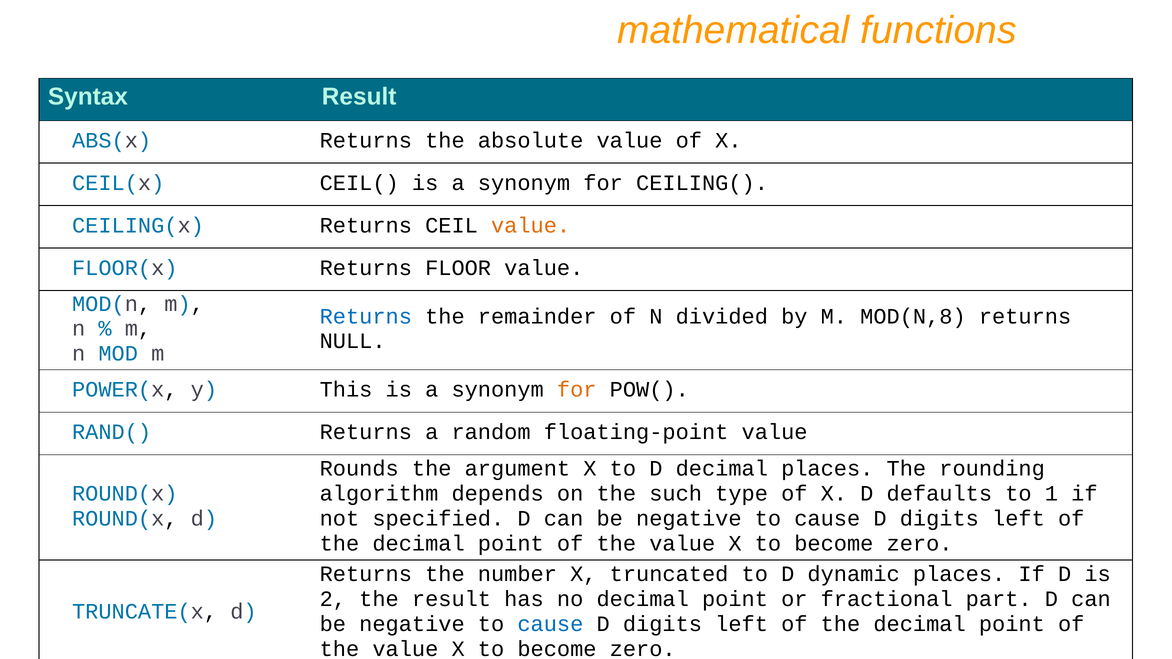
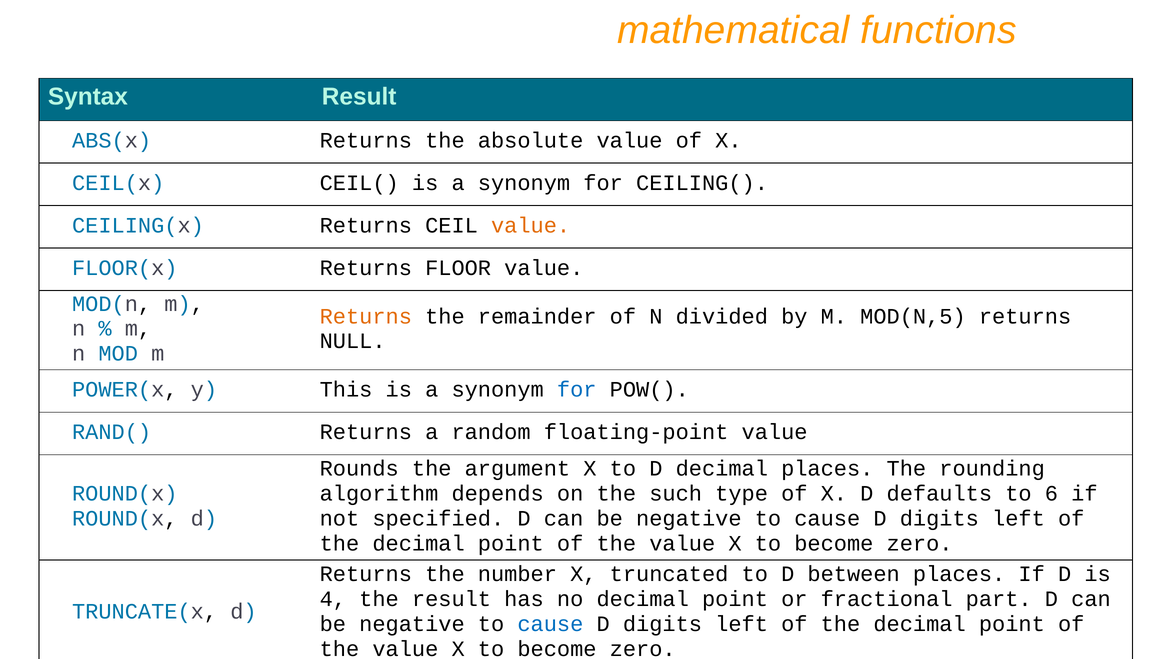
Returns colour: blue -> orange (366, 316)
MOD(N,8: MOD(N,8 -> MOD(N,5 (913, 316)
for colour: orange -> blue (577, 390)
1: 1 -> 6 (1051, 494)
dynamic: dynamic -> between (854, 574)
2: 2 -> 4 (333, 599)
